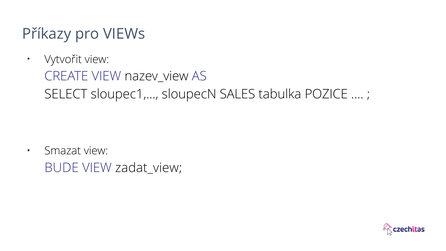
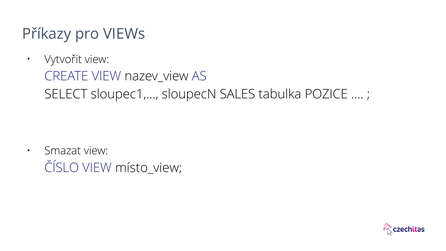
BUDE: BUDE -> ČÍSLO (62, 168)
zadat_view: zadat_view -> místo_view (149, 168)
